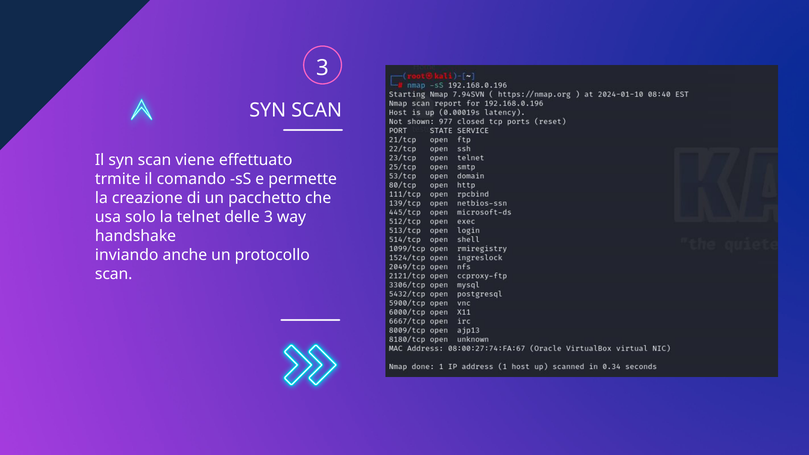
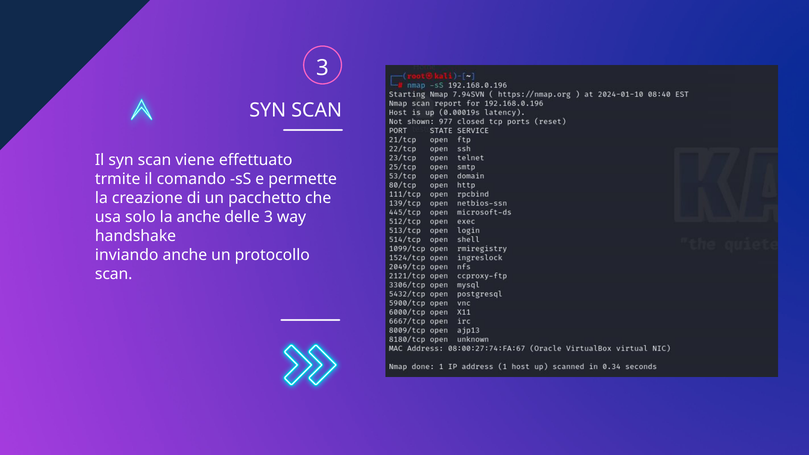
la telnet: telnet -> anche (199, 217)
